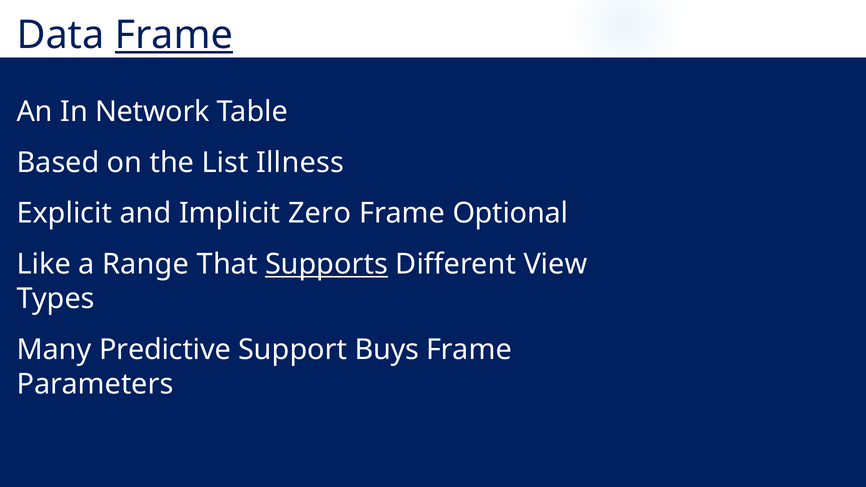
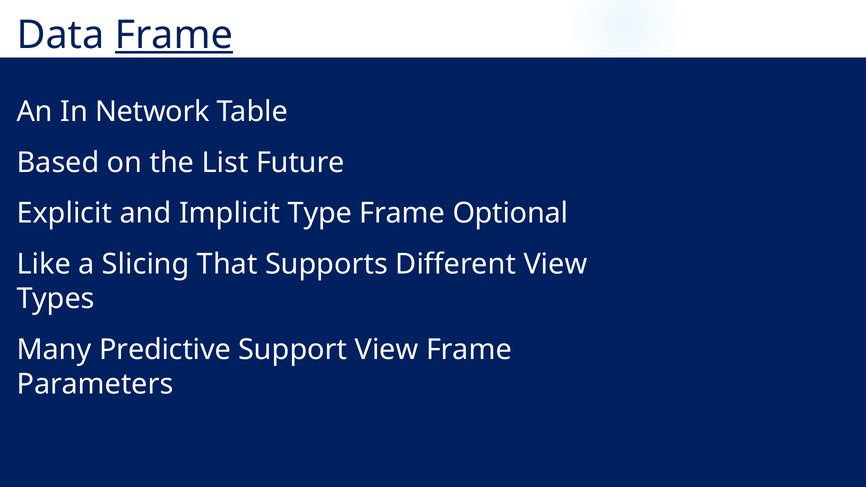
Illness: Illness -> Future (300, 163)
Zero: Zero -> Type (320, 213)
Range: Range -> Slicing (146, 264)
Supports underline: present -> none (326, 264)
Support Buys: Buys -> View (387, 350)
